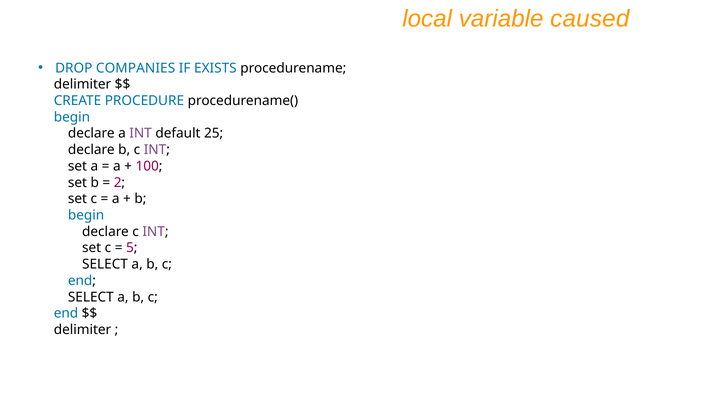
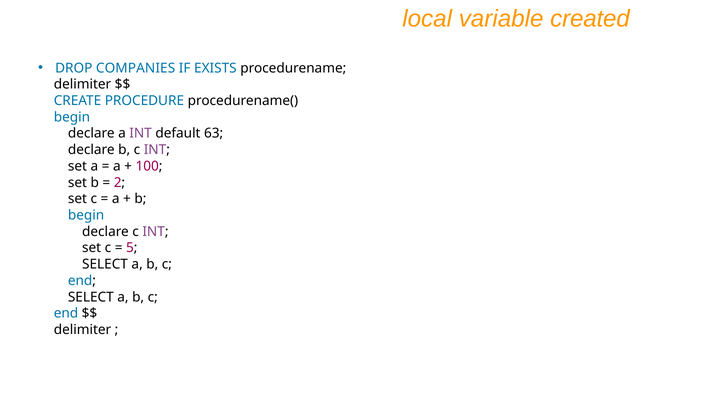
caused: caused -> created (590, 19)
25: 25 -> 63 (214, 133)
